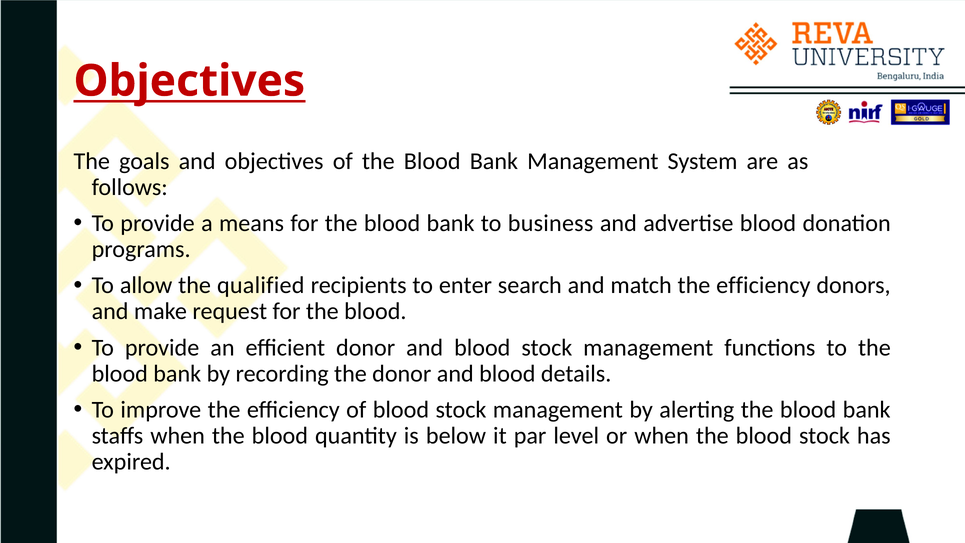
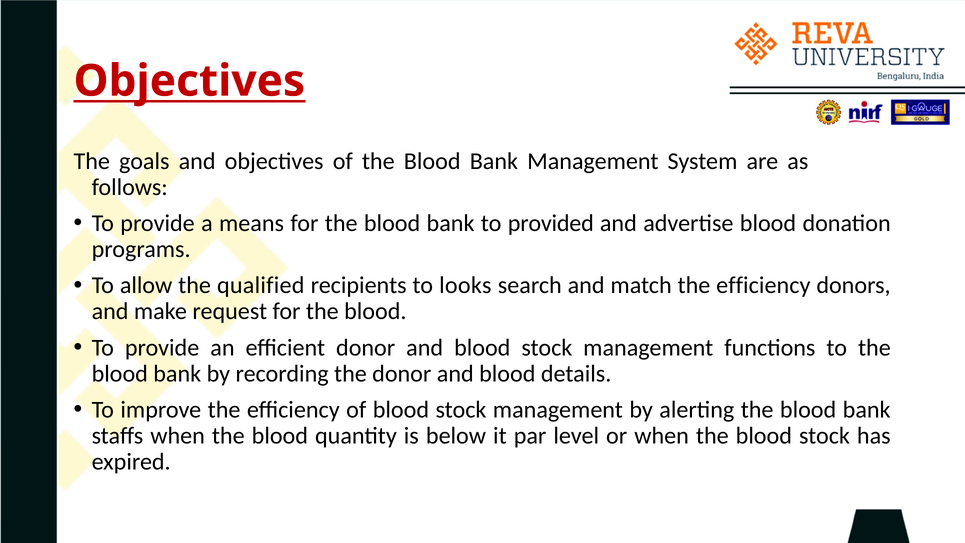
business: business -> provided (551, 223)
enter: enter -> looks (465, 285)
